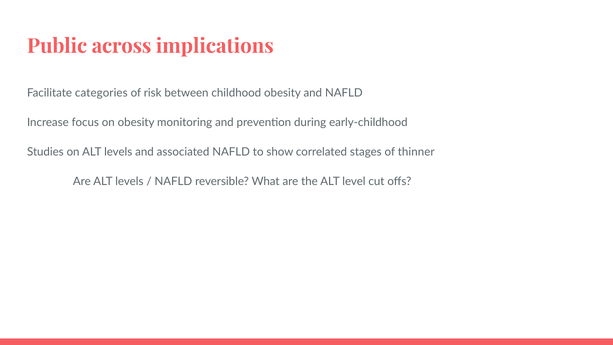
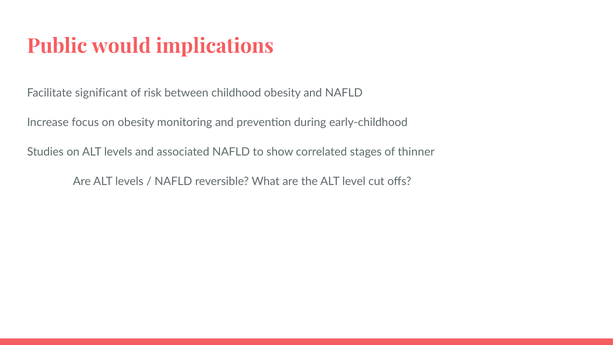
across: across -> would (121, 46)
categories: categories -> significant (101, 93)
